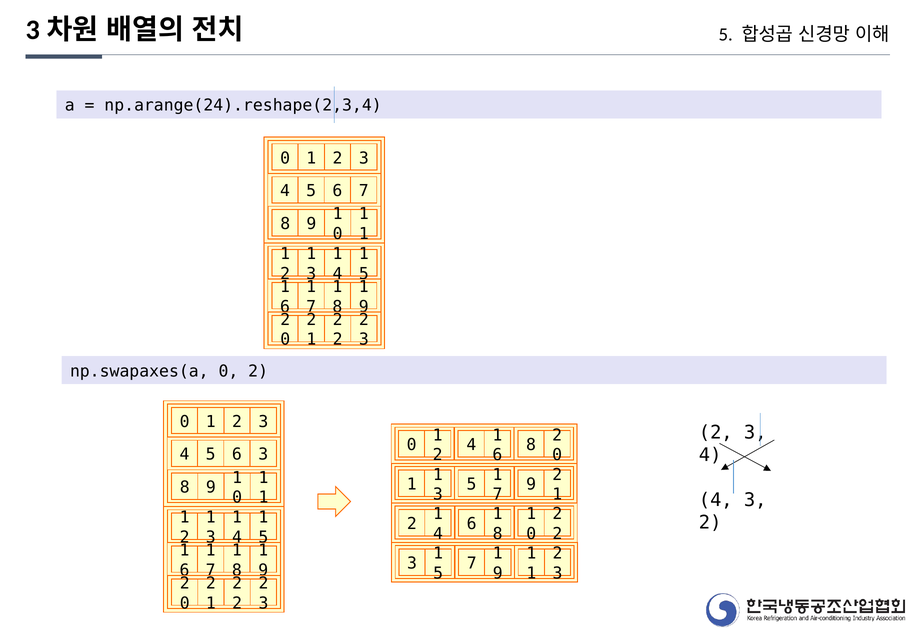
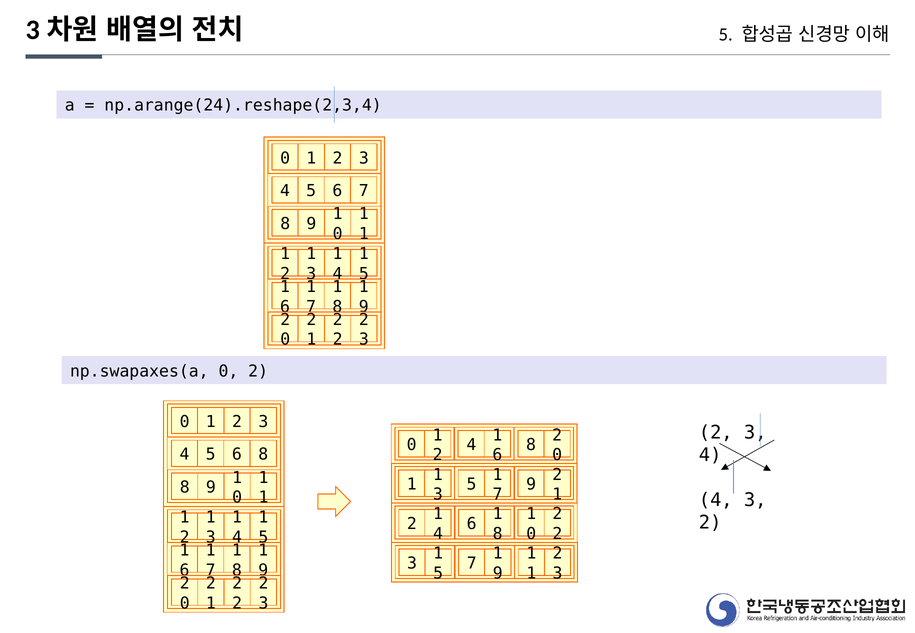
5 6 3: 3 -> 8 (263, 455)
